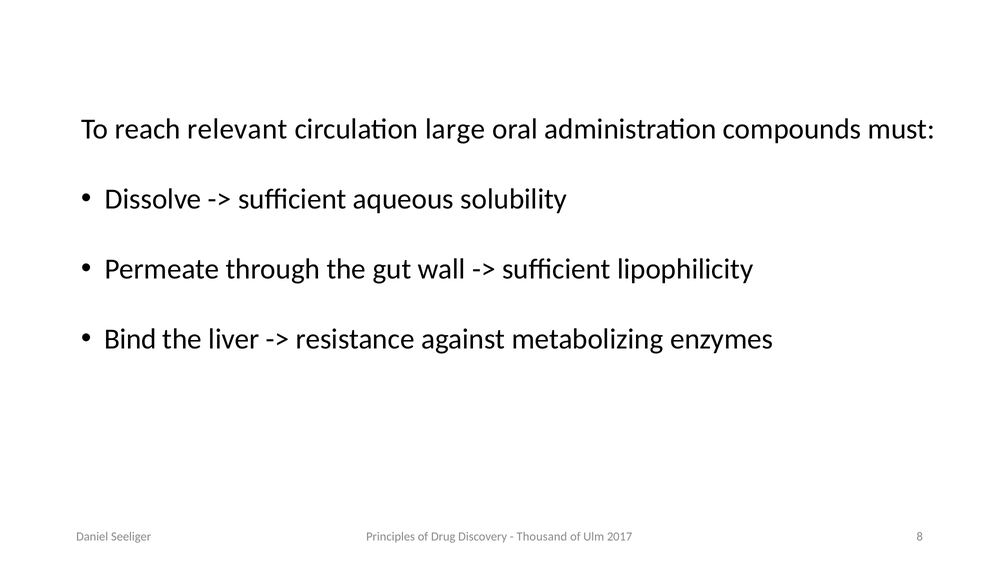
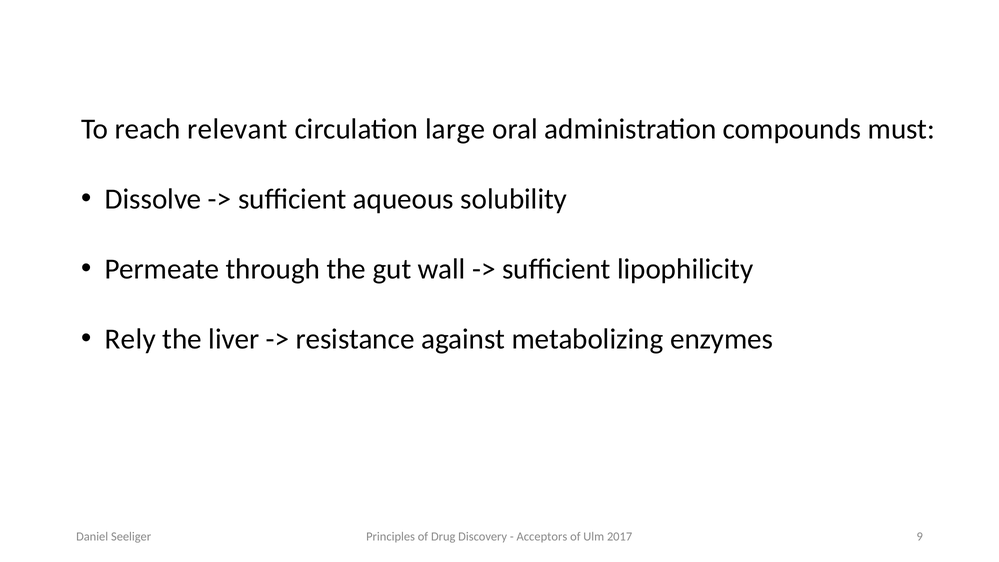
Bind: Bind -> Rely (130, 339)
Thousand: Thousand -> Acceptors (542, 537)
8: 8 -> 9 (920, 537)
